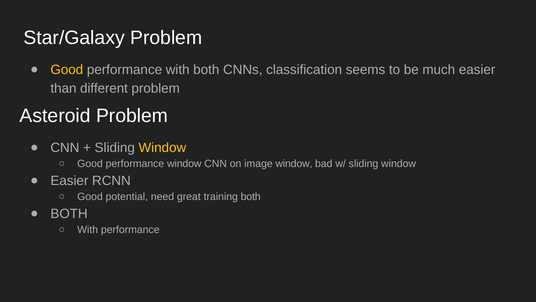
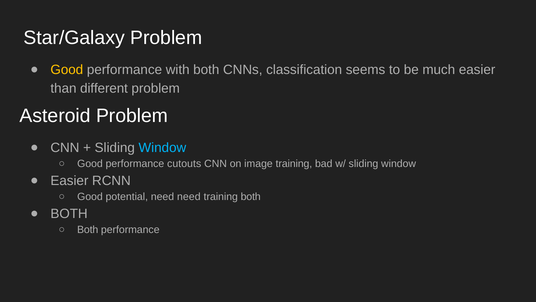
Window colour: yellow -> light blue (162, 148)
performance window: window -> cutouts (184, 164)
image window: window -> training (294, 164)
need great: great -> need (189, 197)
With: With -> Both (88, 229)
